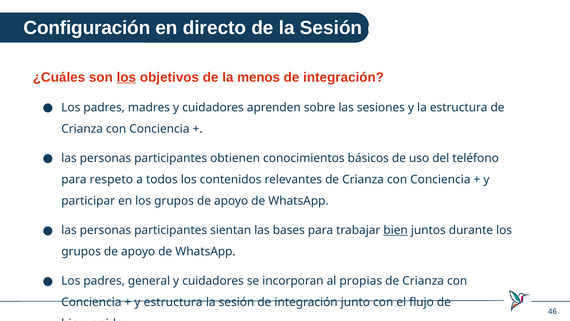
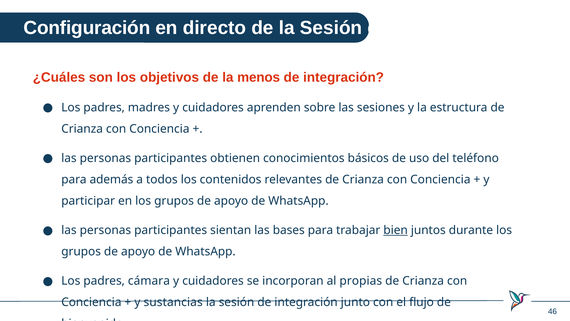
los underline: present -> none (126, 77)
respeto: respeto -> además (111, 179)
general: general -> cámara (149, 281)
y estructura: estructura -> sustancias (173, 302)
